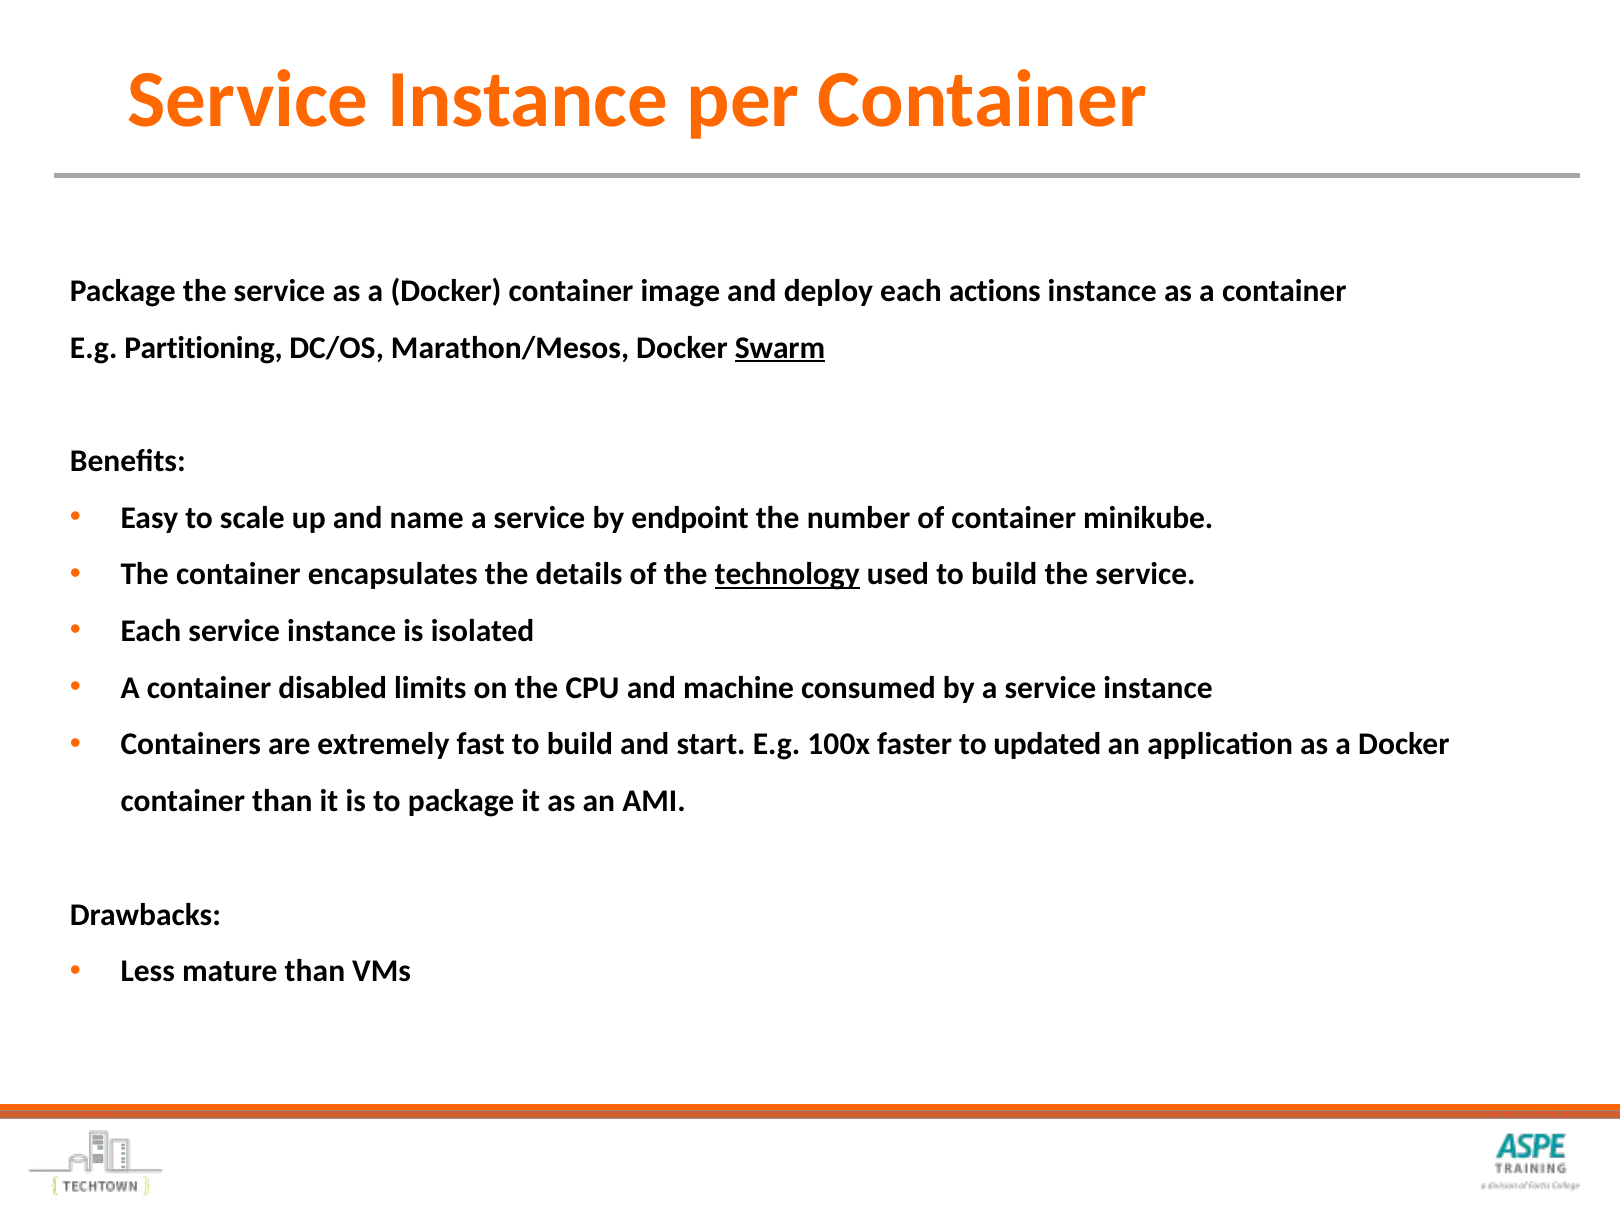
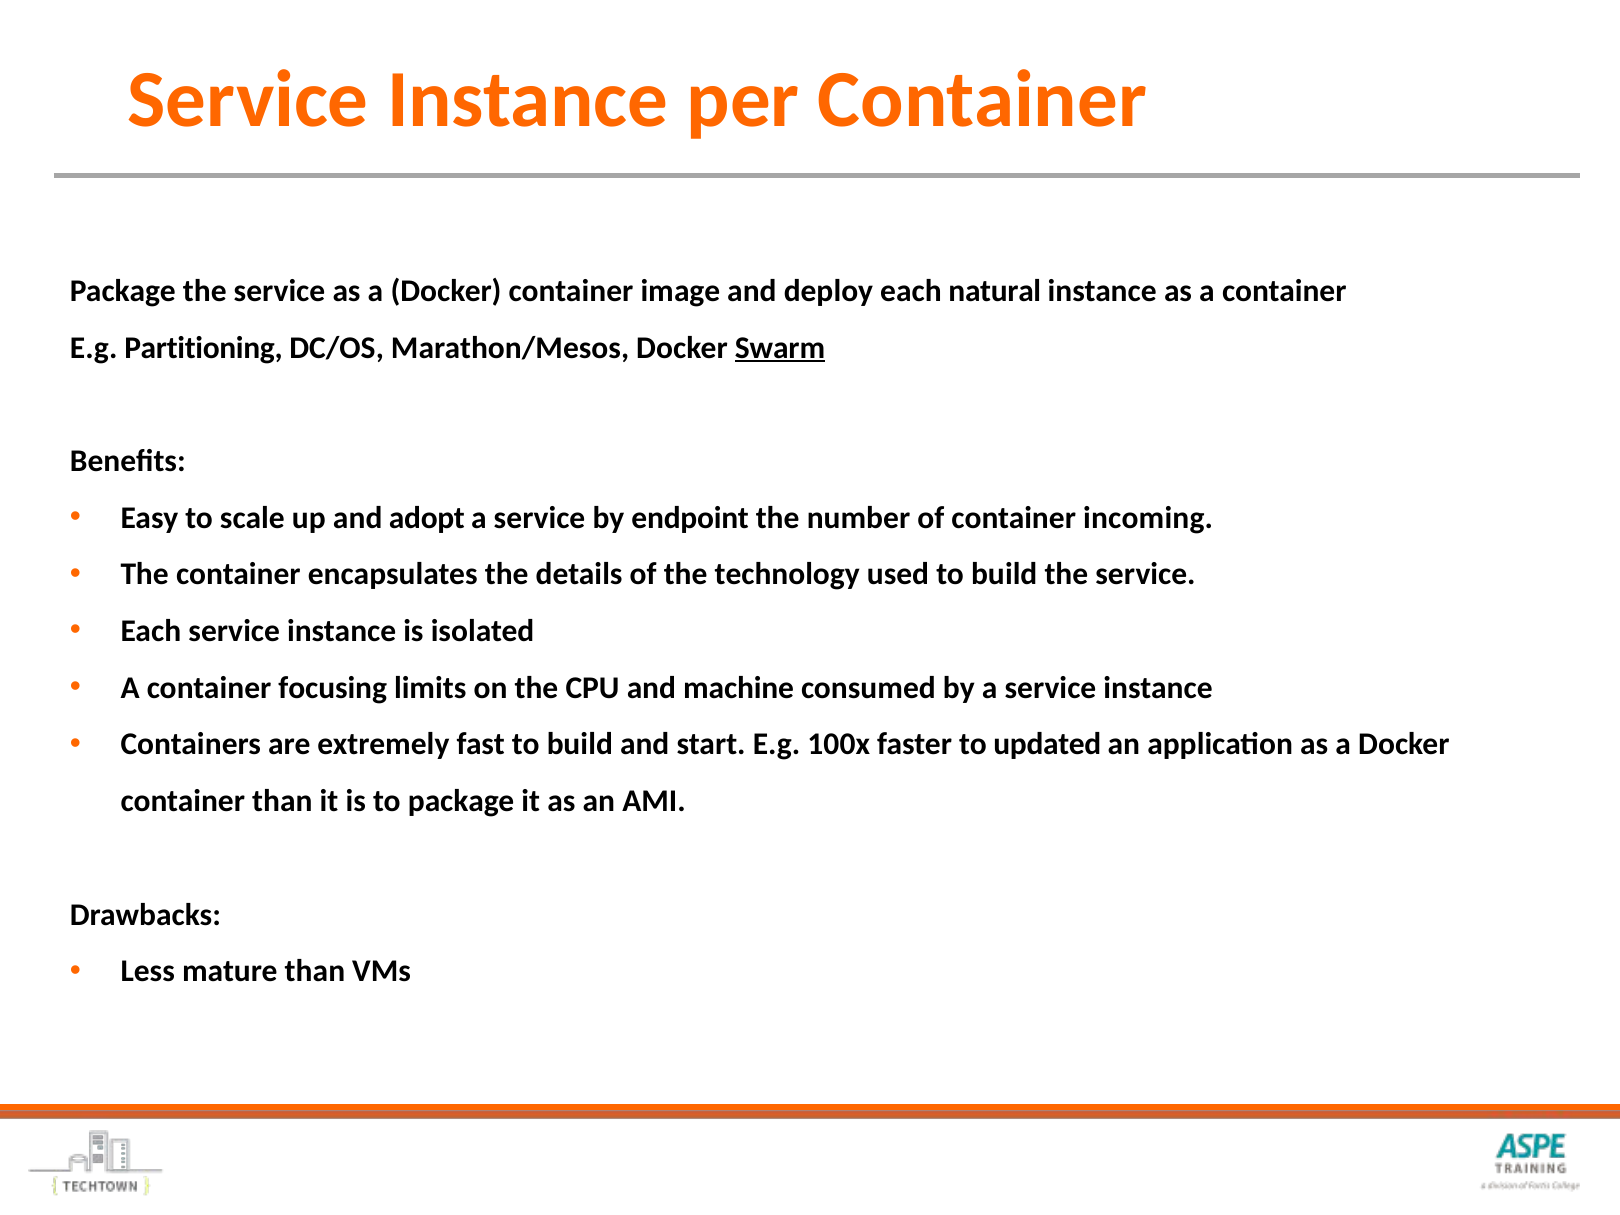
actions: actions -> natural (995, 291)
name: name -> adopt (427, 518)
minikube: minikube -> incoming (1148, 518)
technology underline: present -> none (787, 574)
disabled: disabled -> focusing (333, 688)
